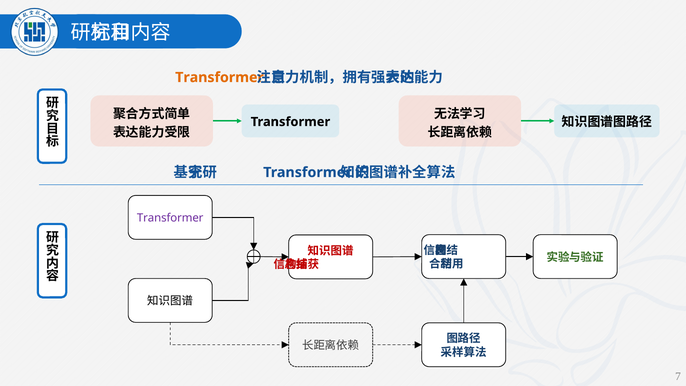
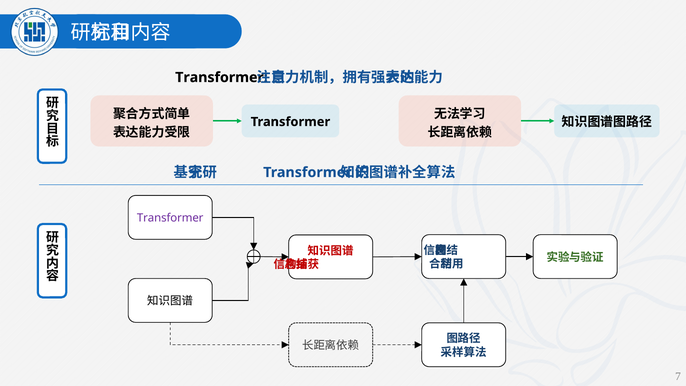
Transformer colour: orange -> black (221, 77)
